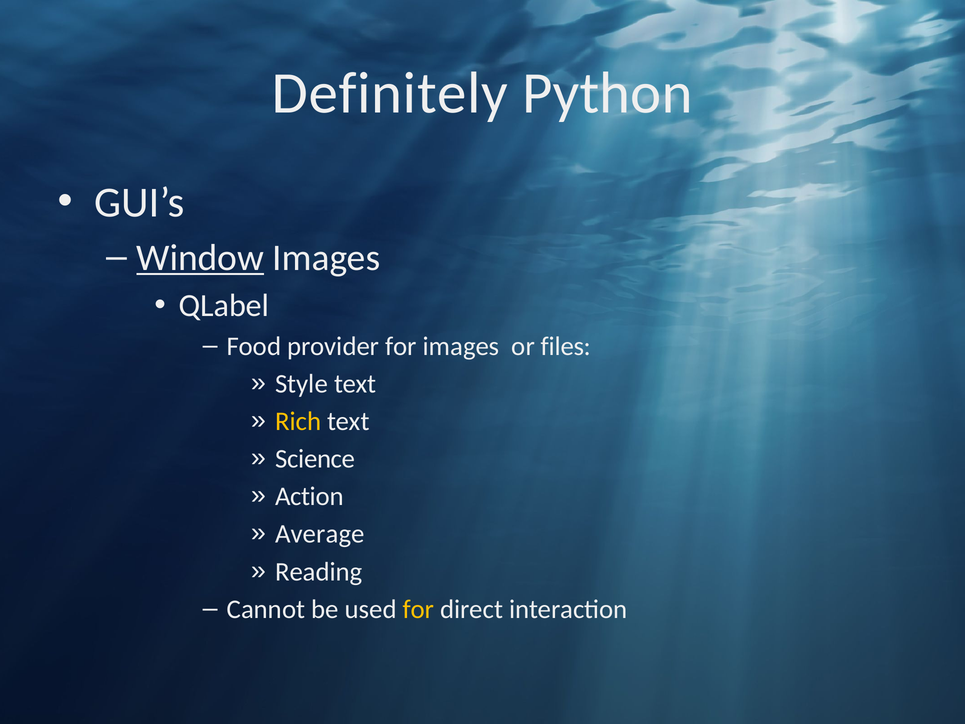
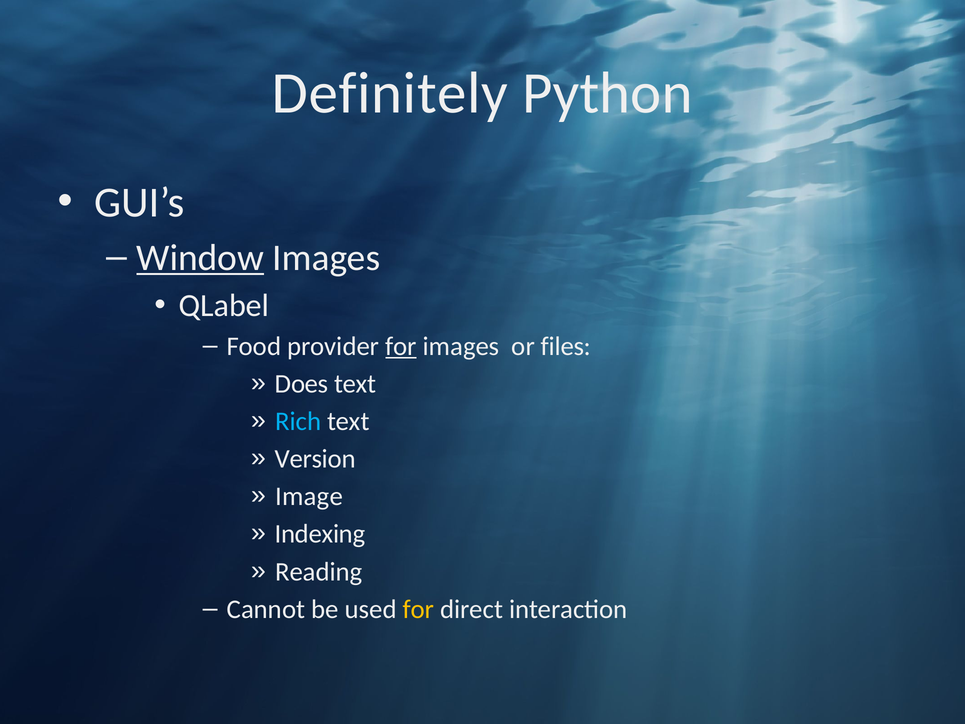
for underline: none -> present (401, 346)
Style: Style -> Does (302, 384)
Rich colour: yellow -> light blue (298, 421)
Science: Science -> Version (315, 459)
Action: Action -> Image (309, 496)
Average: Average -> Indexing (320, 534)
